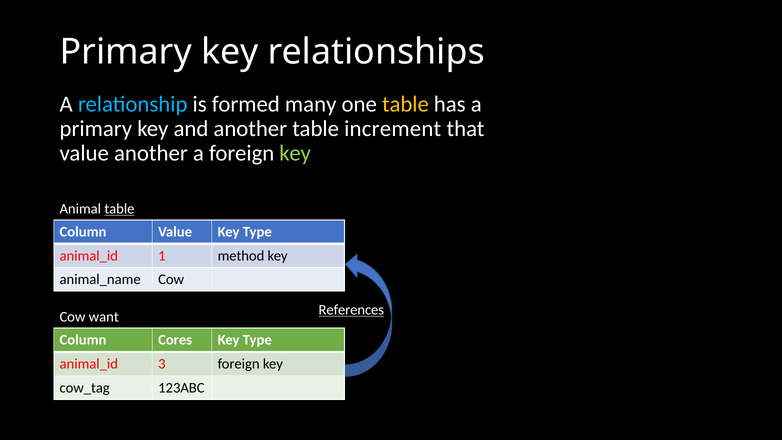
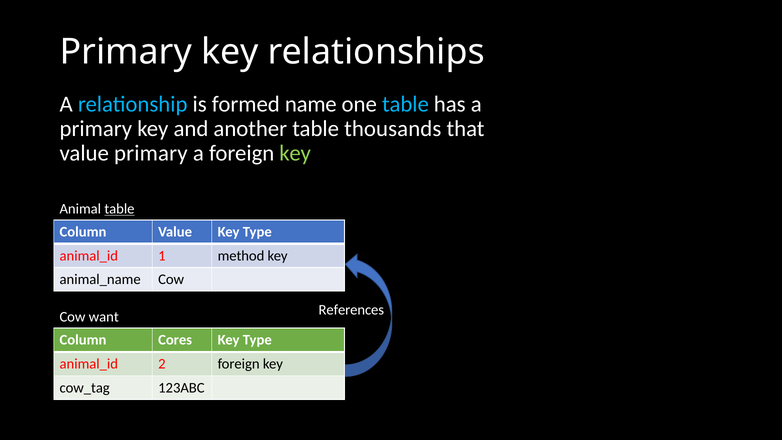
many: many -> name (311, 104)
table colour: yellow -> light blue (405, 104)
increment: increment -> thousands (393, 129)
value another: another -> primary (151, 153)
References underline: present -> none (351, 310)
3: 3 -> 2 (162, 364)
